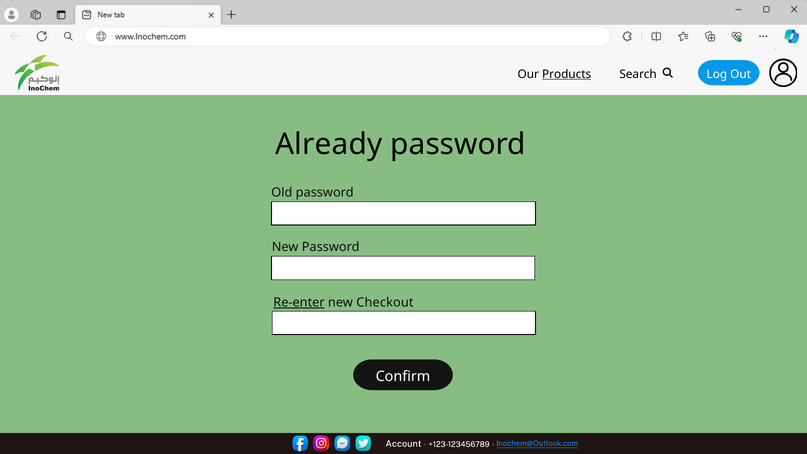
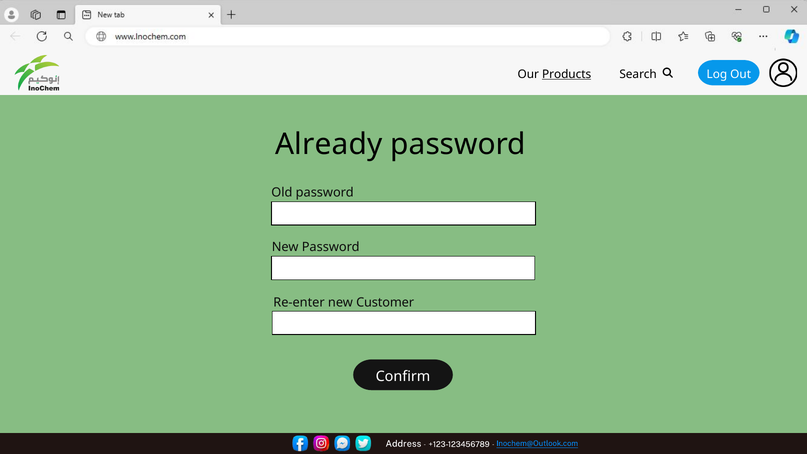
Re-enter underline: present -> none (299, 302)
Checkout: Checkout -> Customer (385, 302)
Account: Account -> Address (403, 444)
